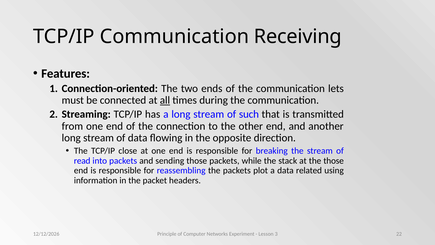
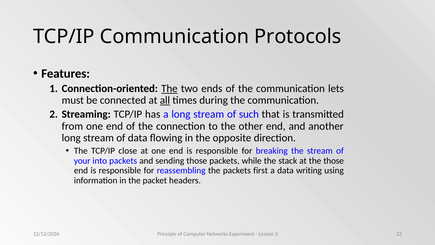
Receiving: Receiving -> Protocols (298, 37)
The underline: none -> present (169, 88)
read: read -> your (82, 161)
plot: plot -> first (261, 170)
related: related -> writing (309, 170)
